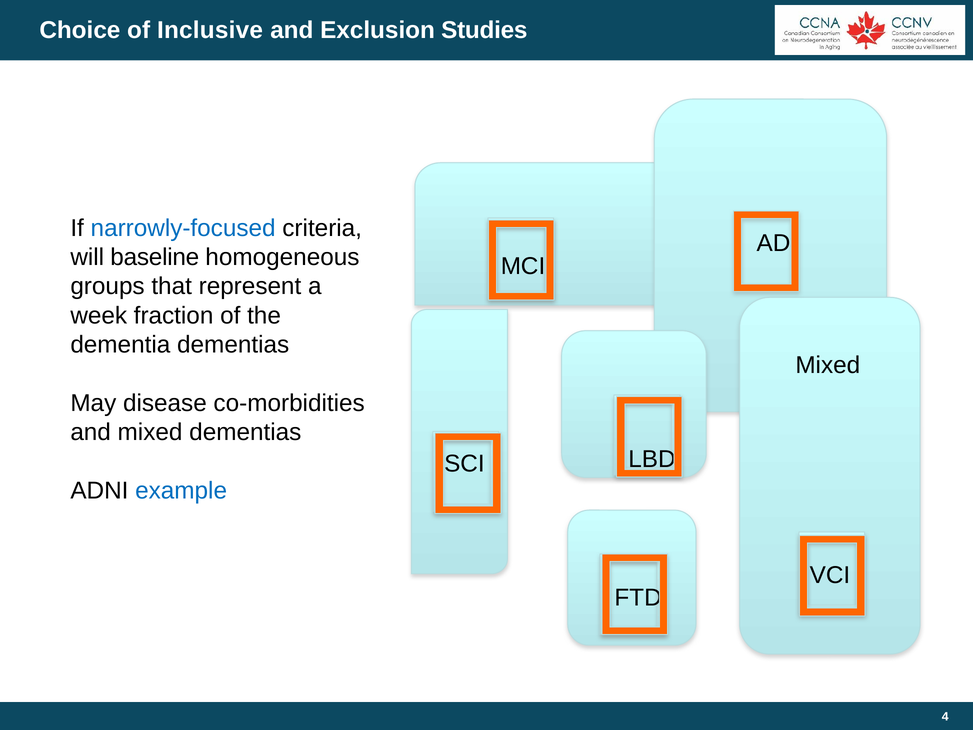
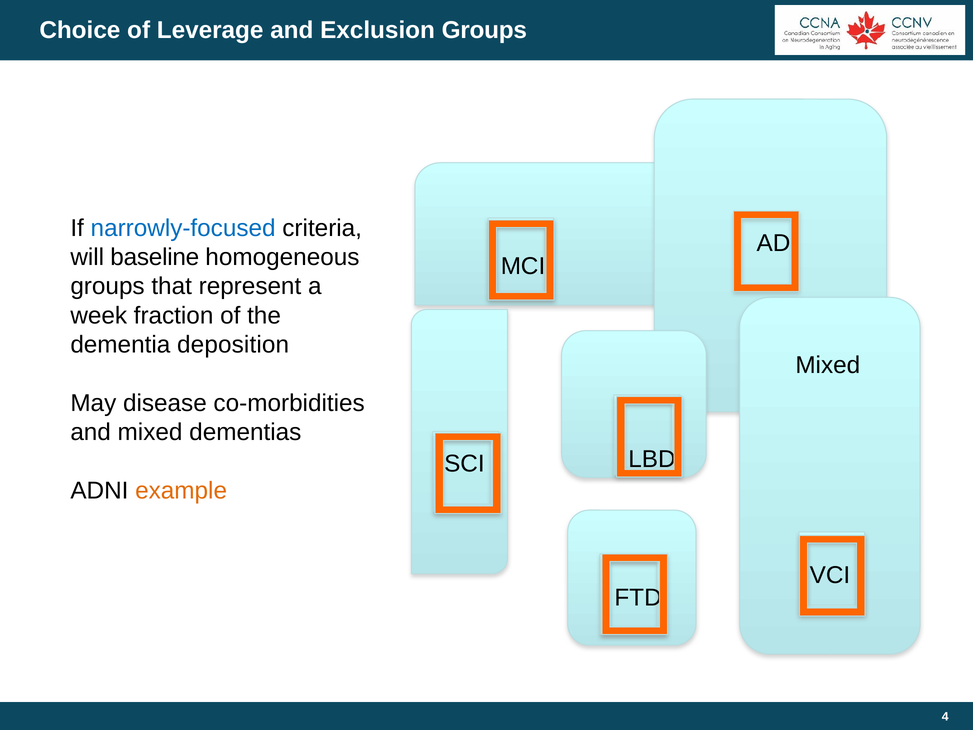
Inclusive: Inclusive -> Leverage (210, 30)
Exclusion Studies: Studies -> Groups (484, 30)
dementia dementias: dementias -> deposition (233, 345)
example colour: blue -> orange (181, 491)
